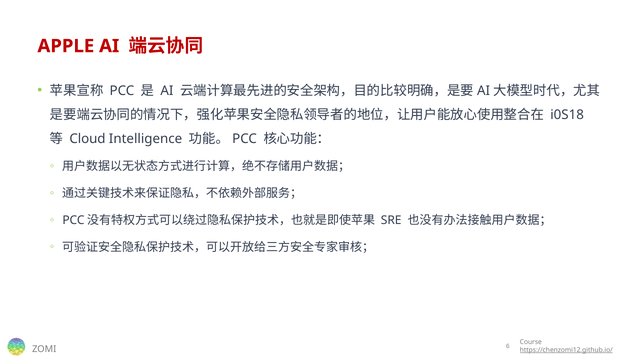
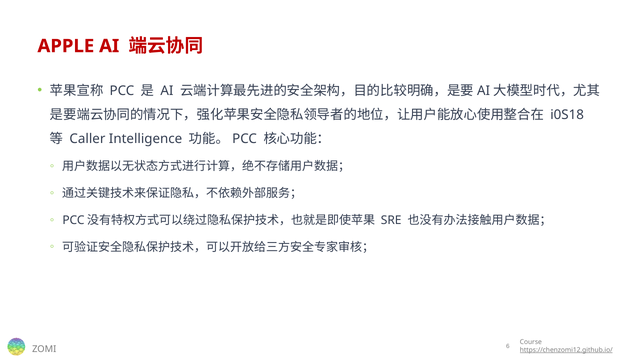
Cloud: Cloud -> Caller (87, 139)
